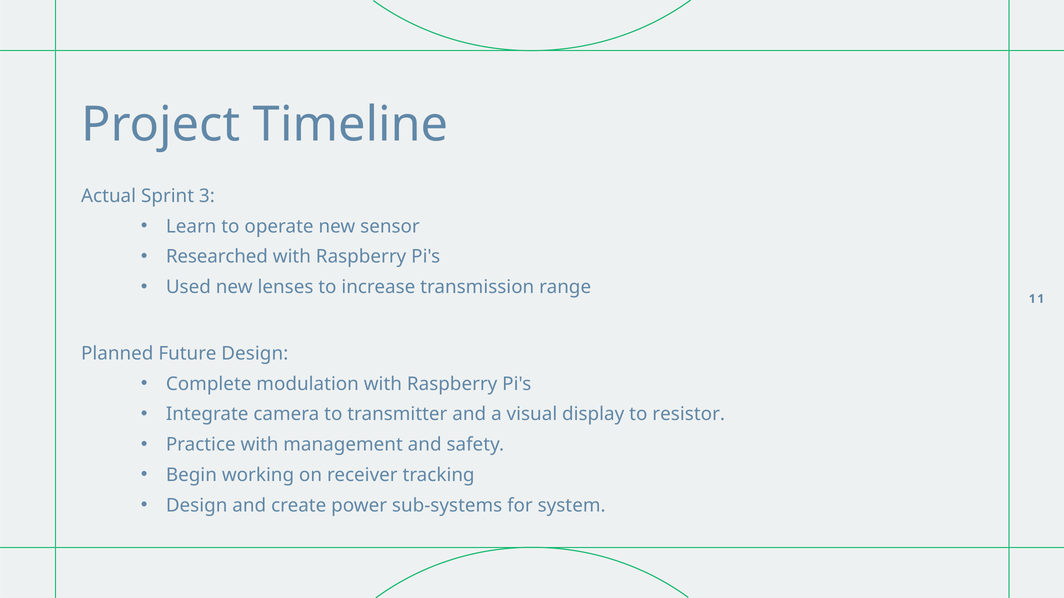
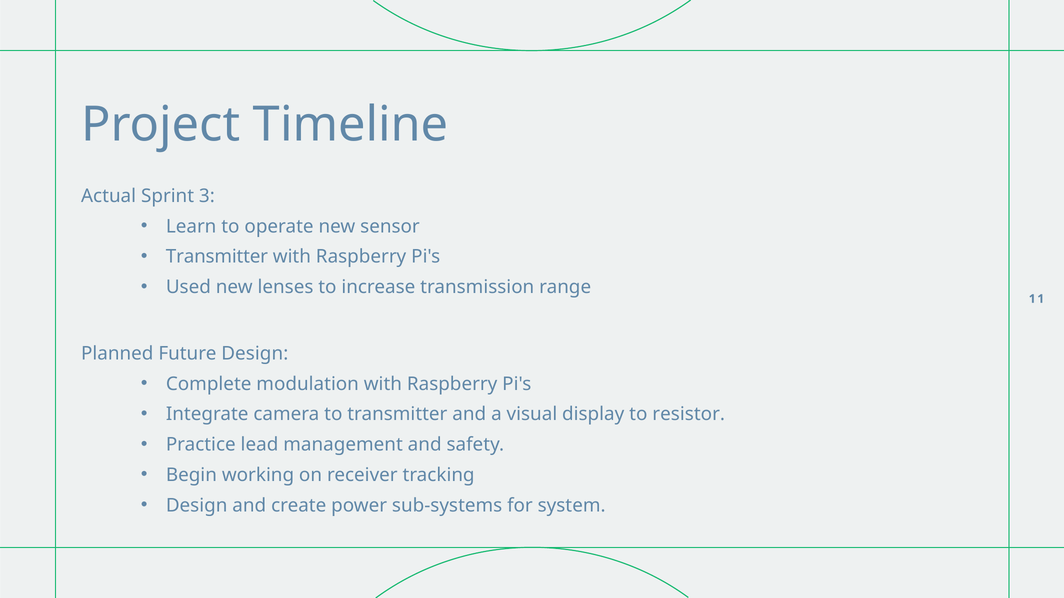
Researched: Researched -> Transmitter (217, 257)
Practice with: with -> lead (259, 445)
